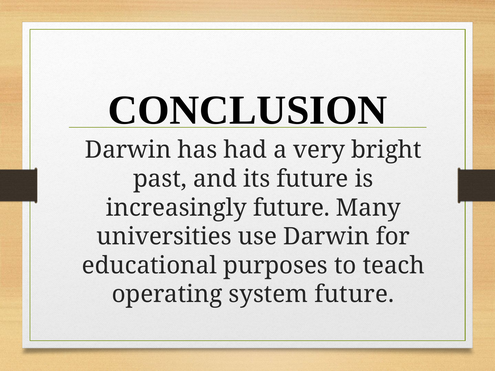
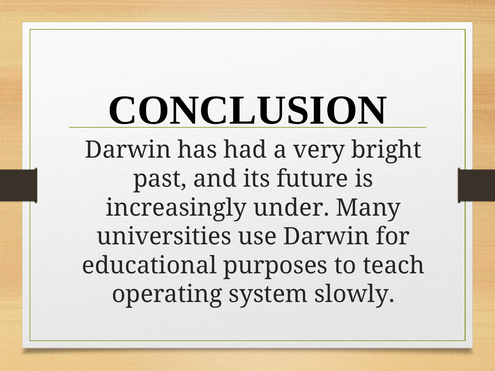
increasingly future: future -> under (291, 208)
system future: future -> slowly (355, 295)
